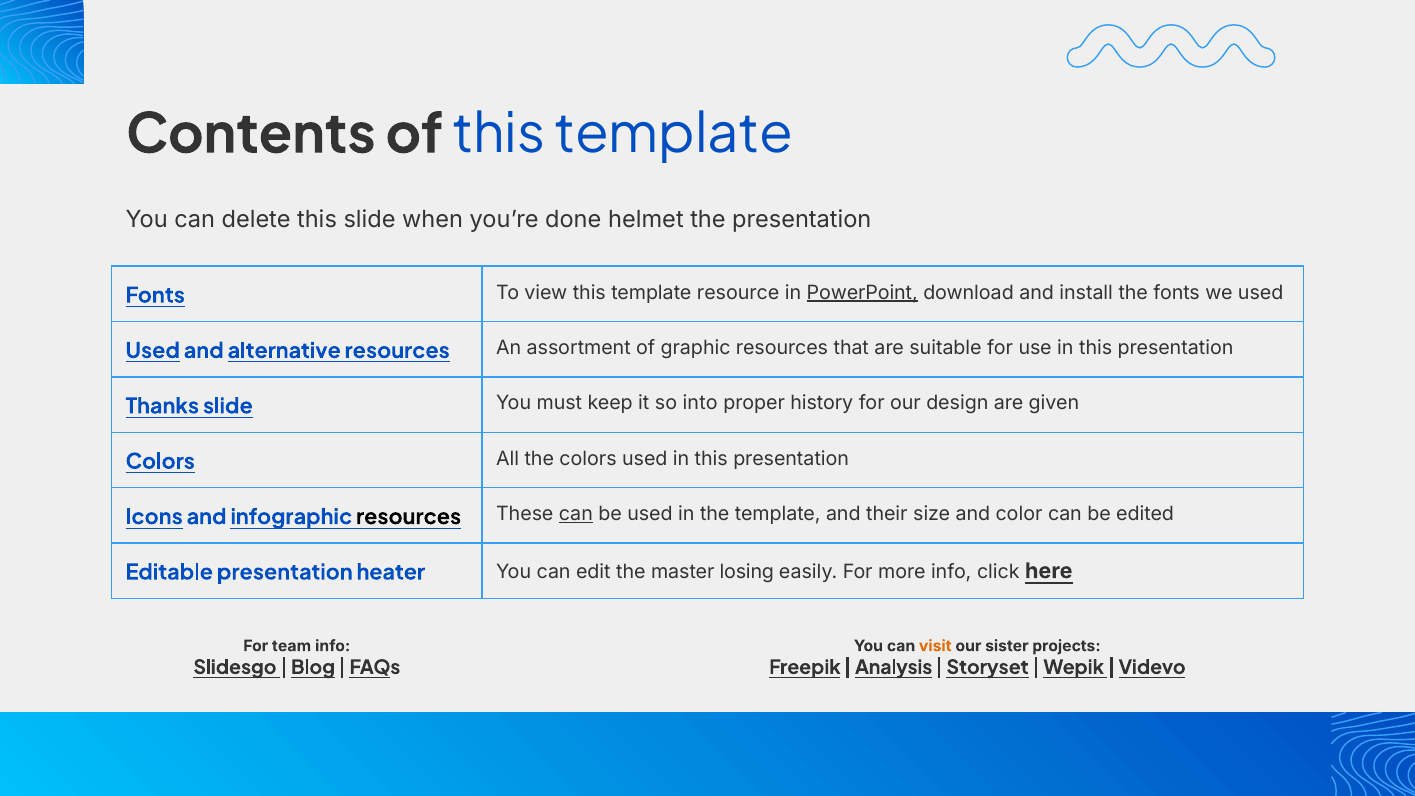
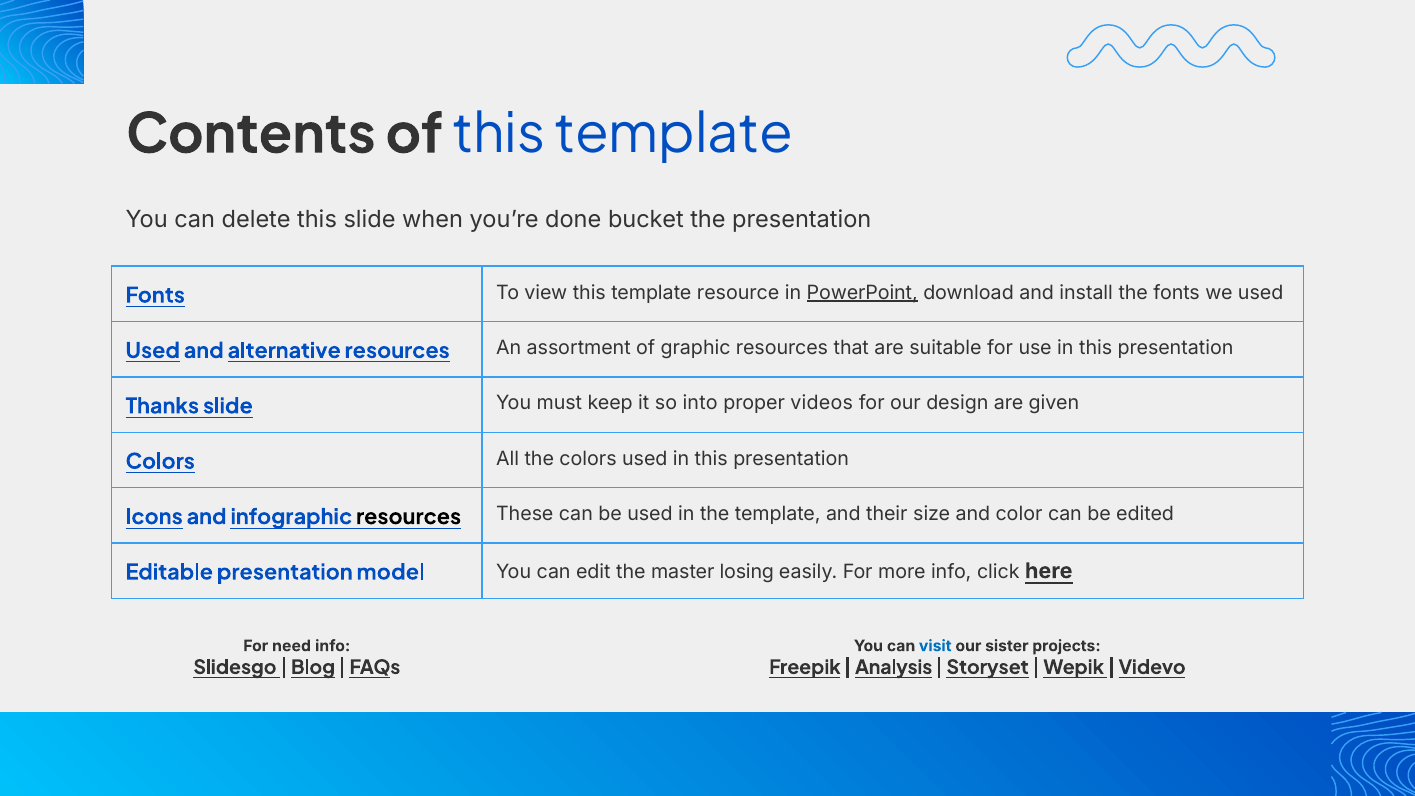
helmet: helmet -> bucket (646, 220)
history: history -> videos (822, 403)
can underline: present -> none (576, 514)
heater: heater -> model (391, 572)
team: team -> need (292, 646)
visit colour: orange -> blue (935, 646)
